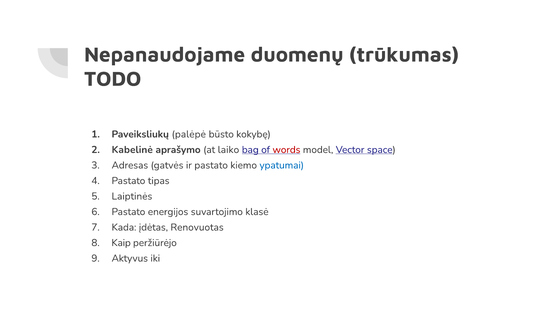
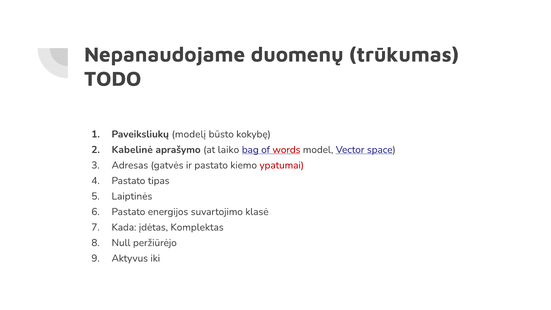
palėpė: palėpė -> modelį (189, 134)
ypatumai colour: blue -> red (282, 165)
Renovuotas: Renovuotas -> Komplektas (197, 227)
Kaip: Kaip -> Null (121, 243)
